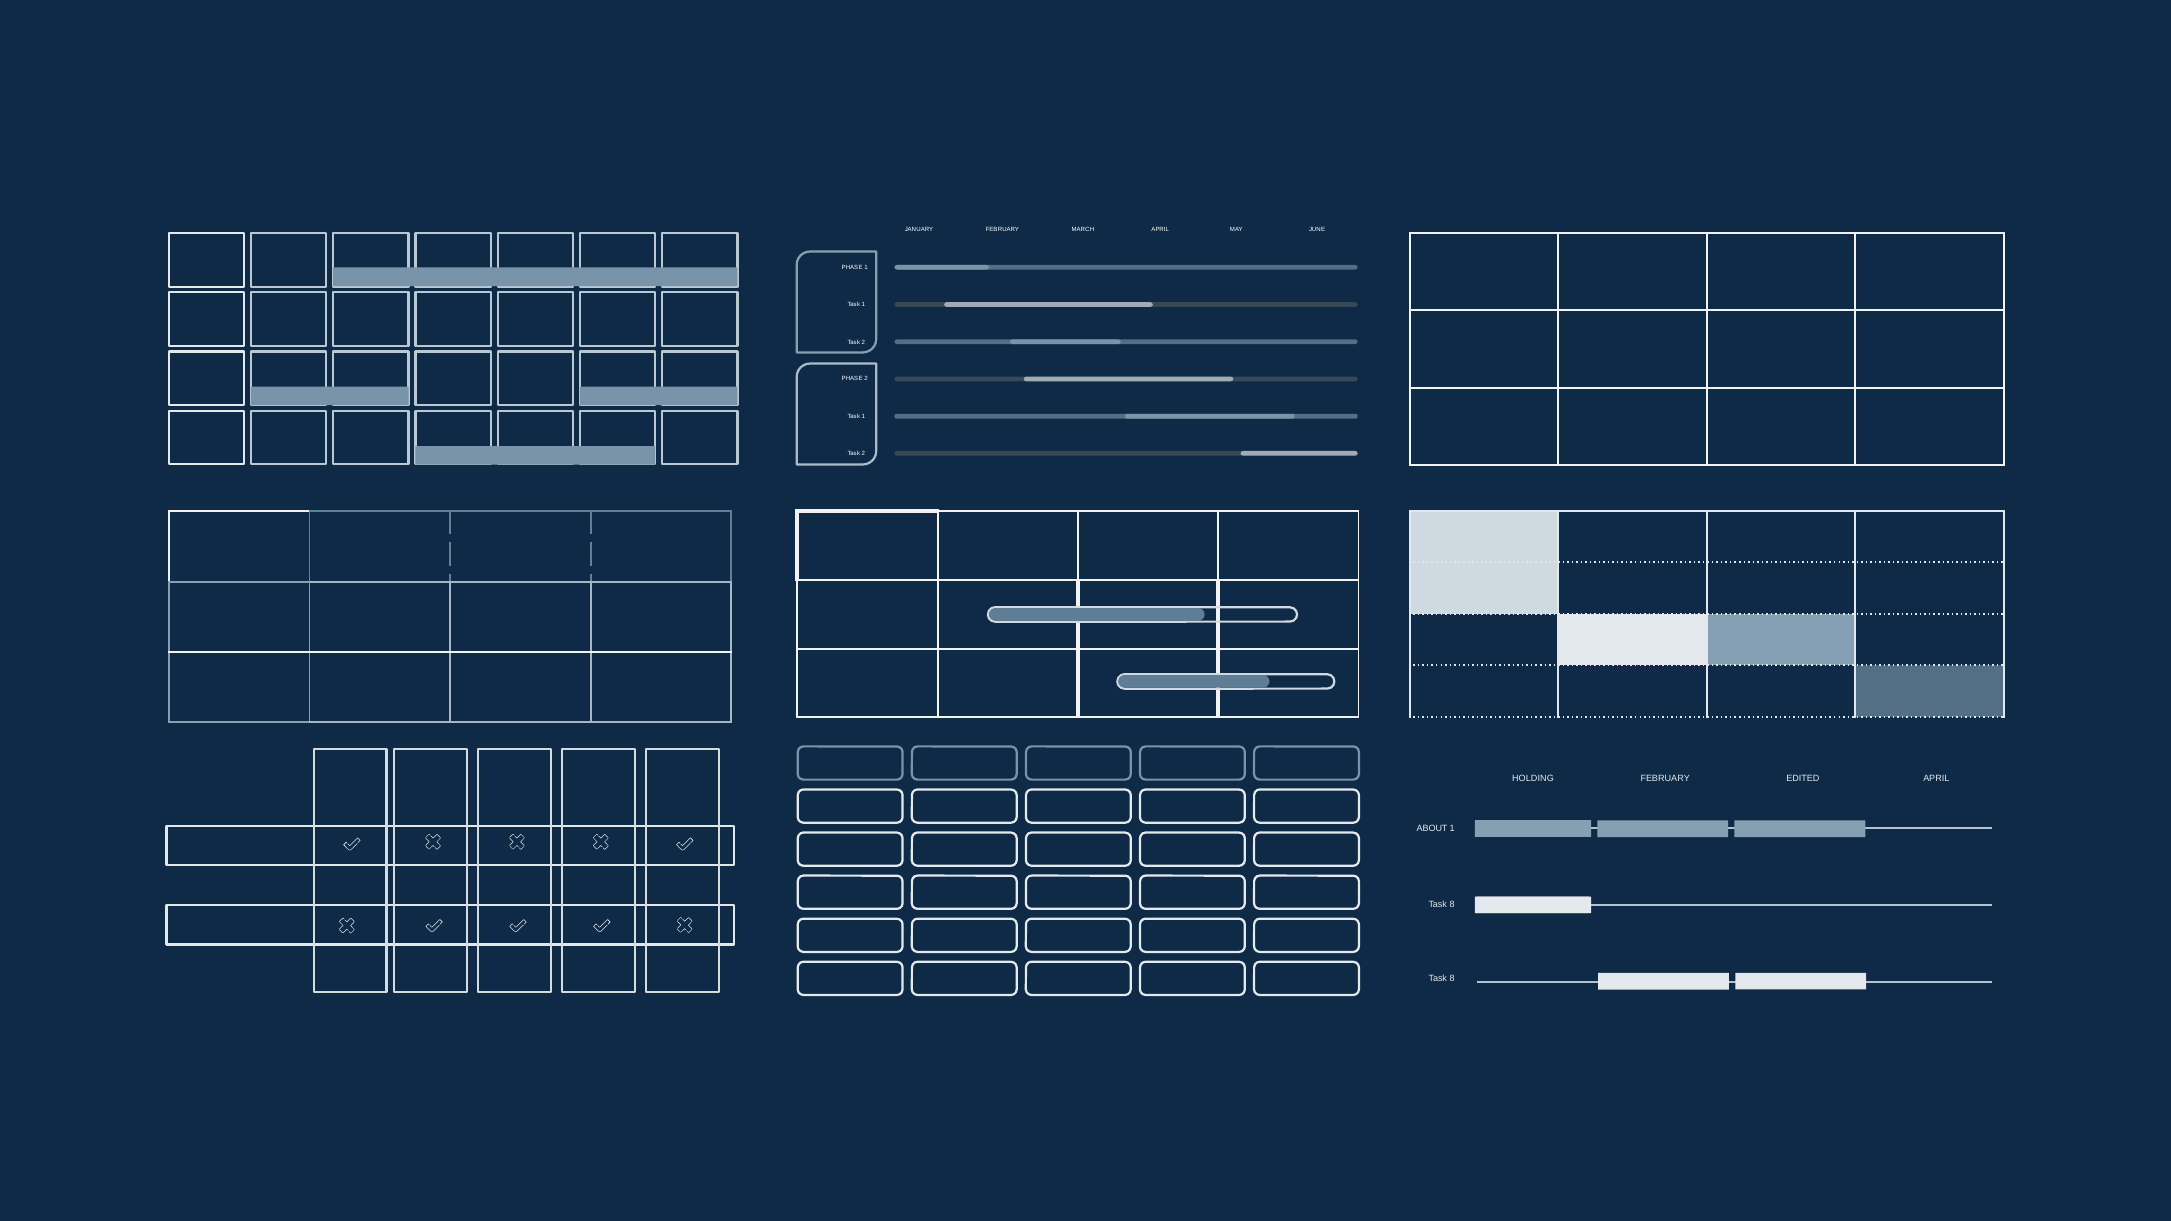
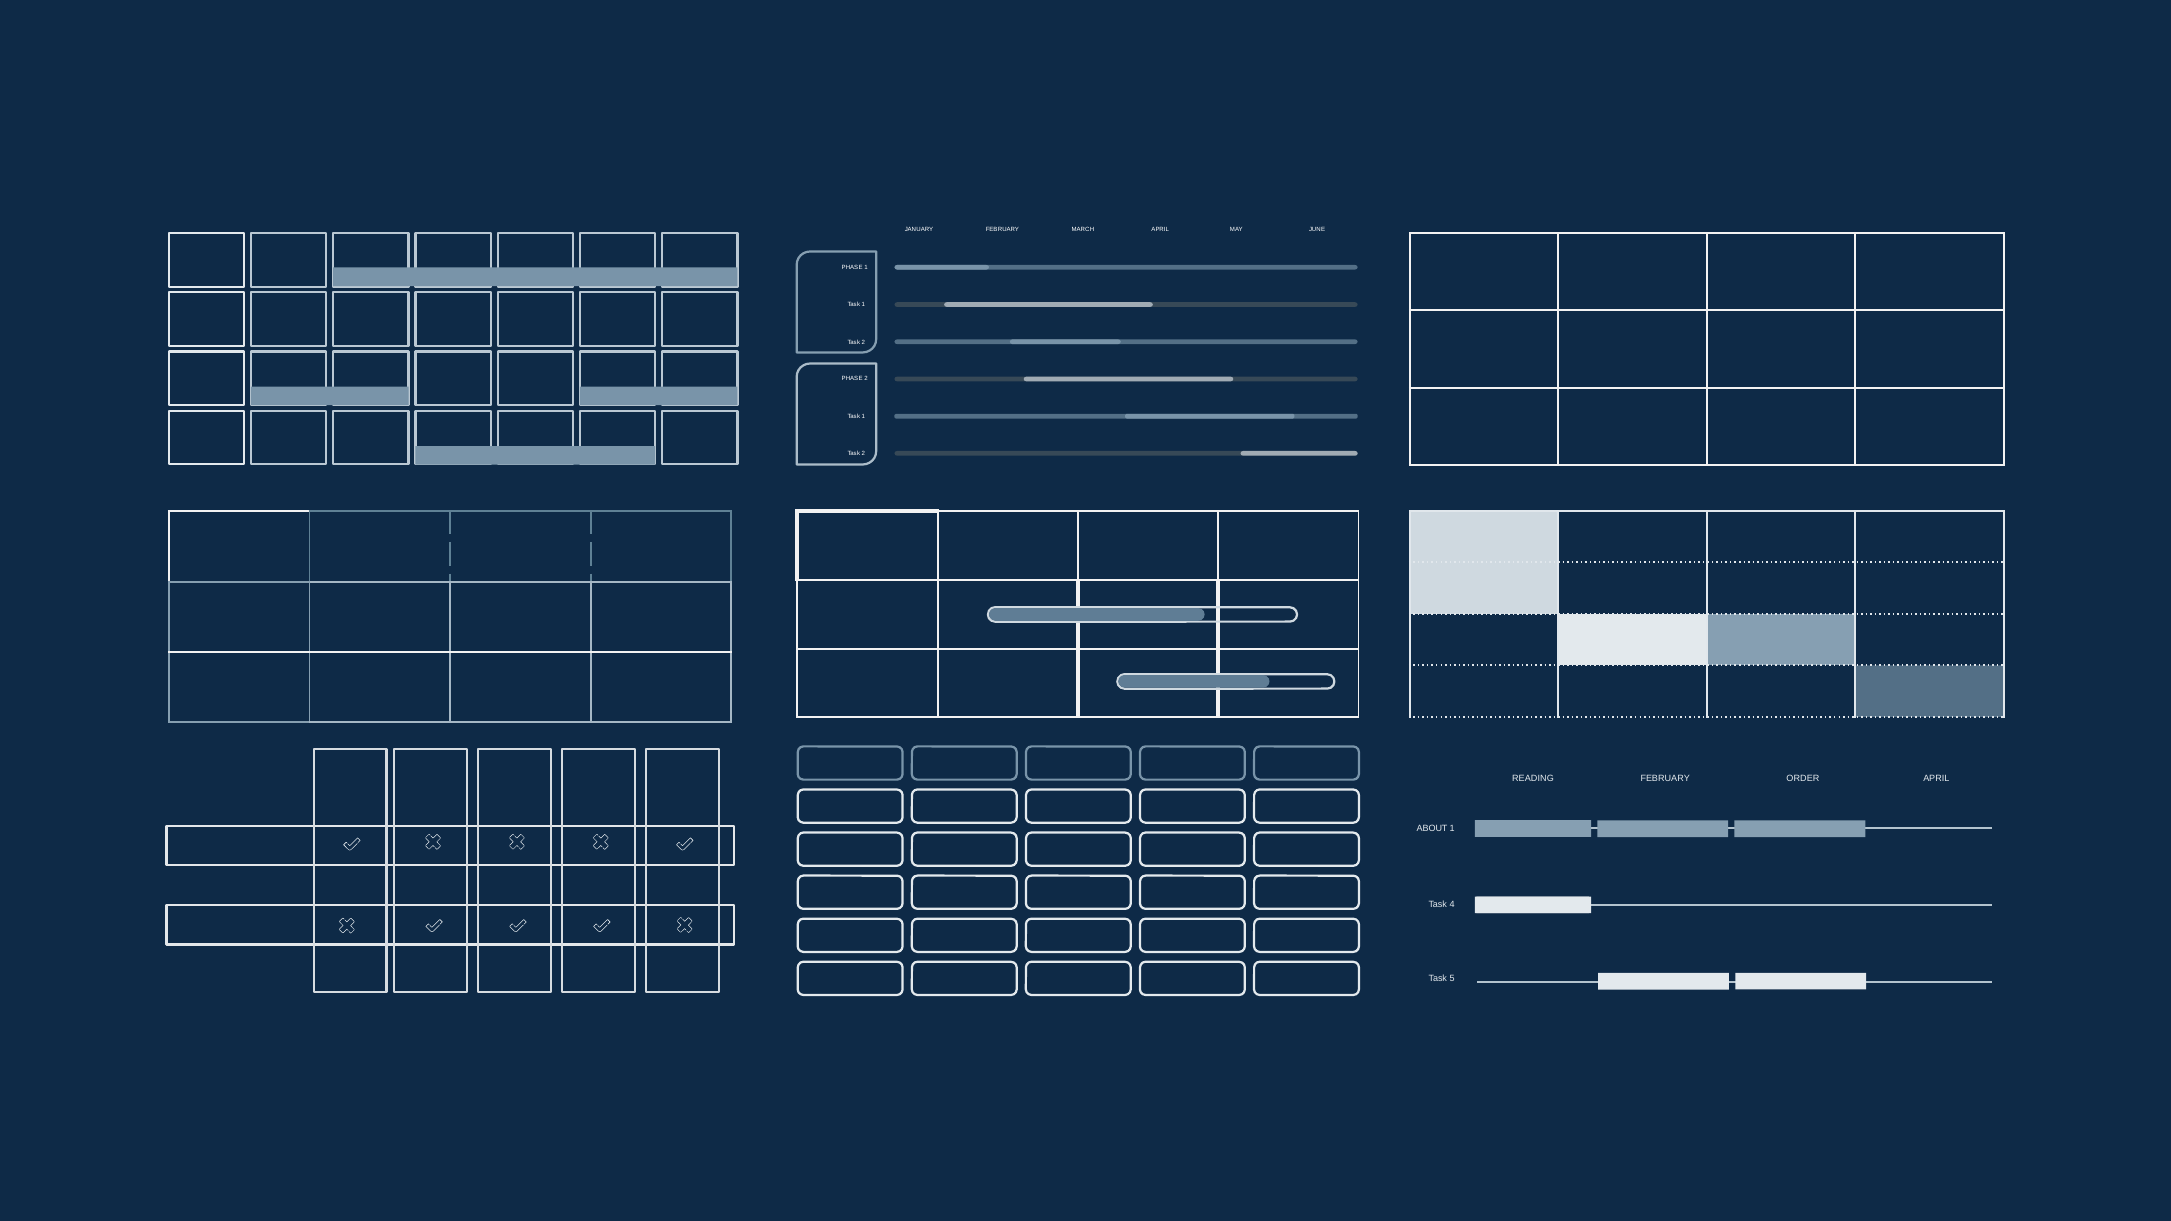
HOLDING: HOLDING -> READING (1533, 779)
EDITED: EDITED -> ORDER (1803, 779)
8: 8 -> 4 (1452, 904)
8: 8 -> 5 (1452, 979)
